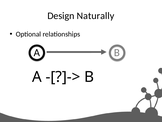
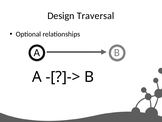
Naturally: Naturally -> Traversal (96, 16)
